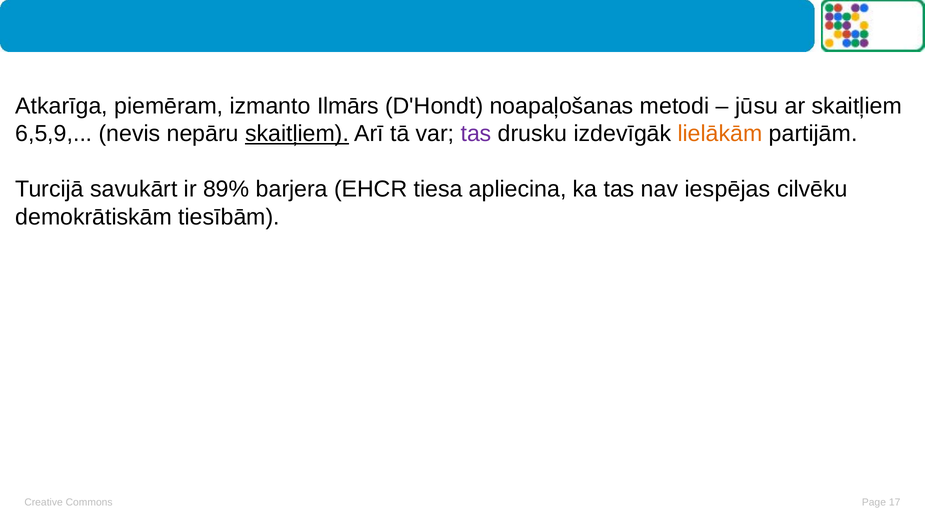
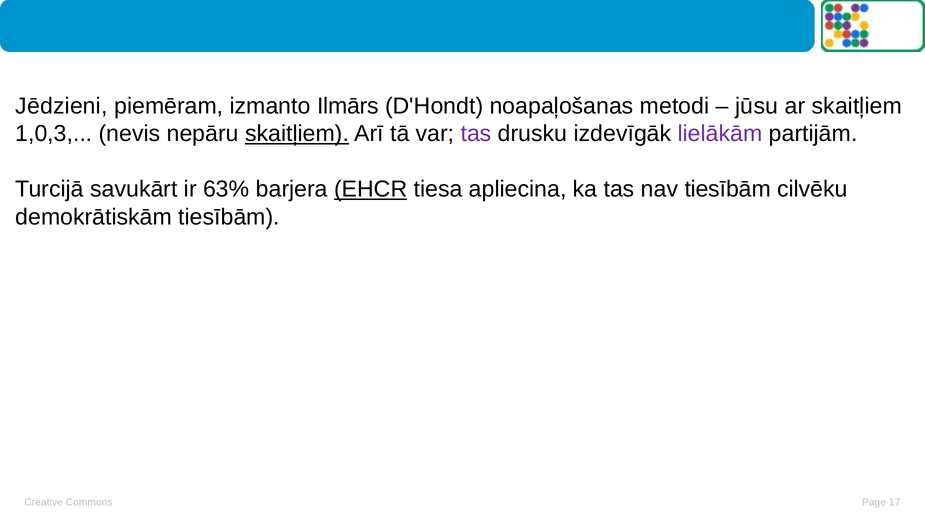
Atkarīga: Atkarīga -> Jēdzieni (62, 106)
6,5,9: 6,5,9 -> 1,0,3 (54, 134)
lielākām colour: orange -> purple (720, 134)
89%: 89% -> 63% (226, 189)
EHCR underline: none -> present (371, 189)
nav iespējas: iespējas -> tiesībām (728, 189)
